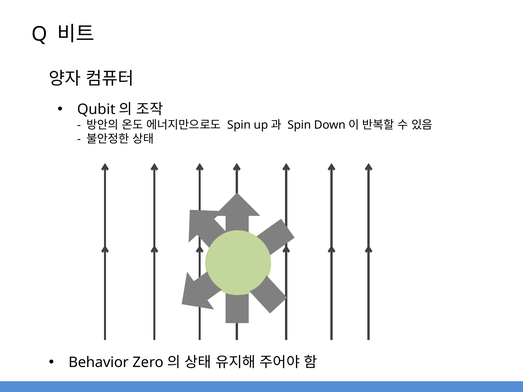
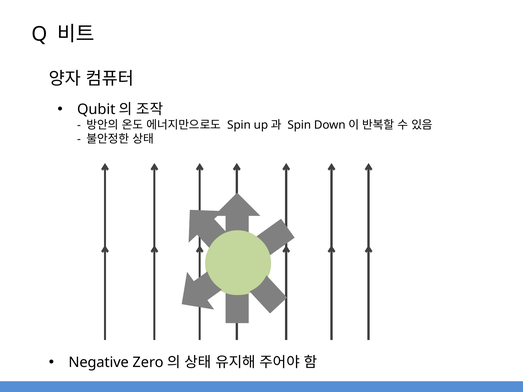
Behavior: Behavior -> Negative (99, 363)
